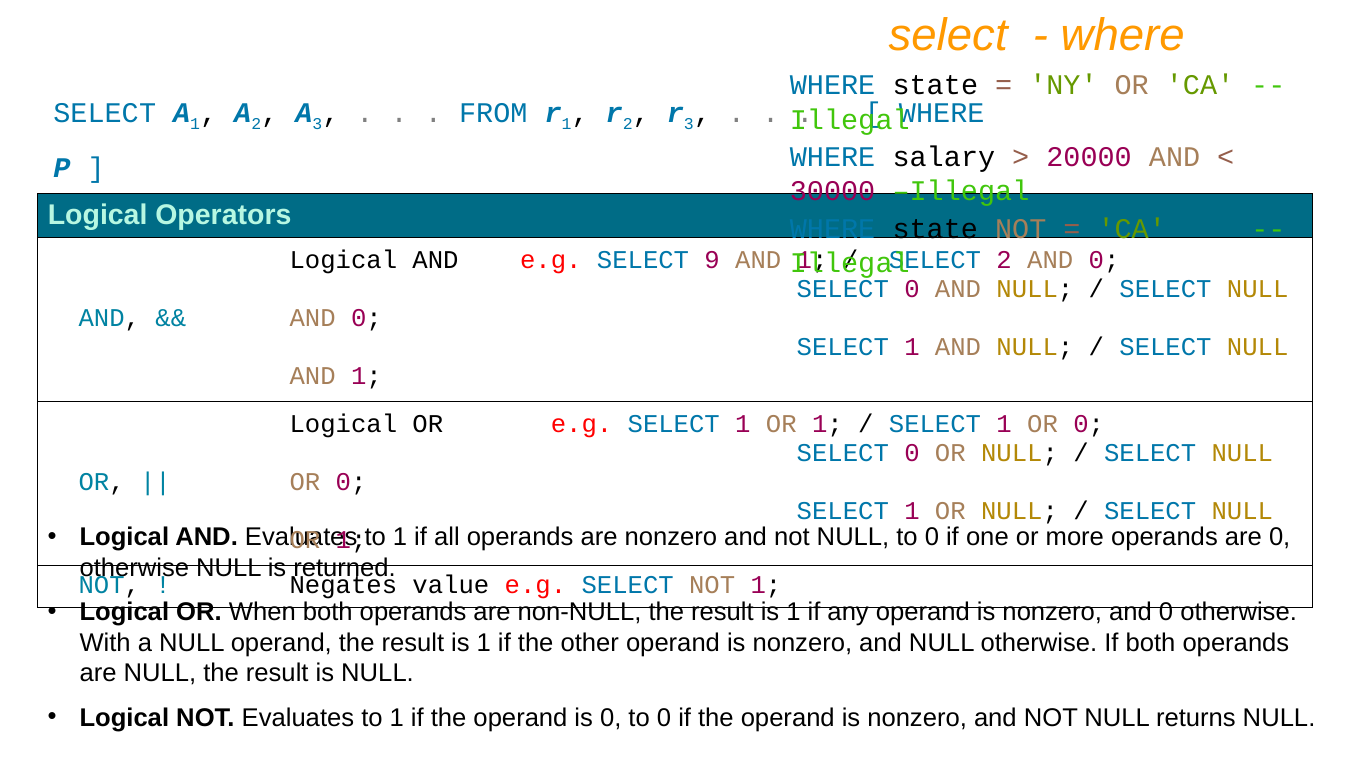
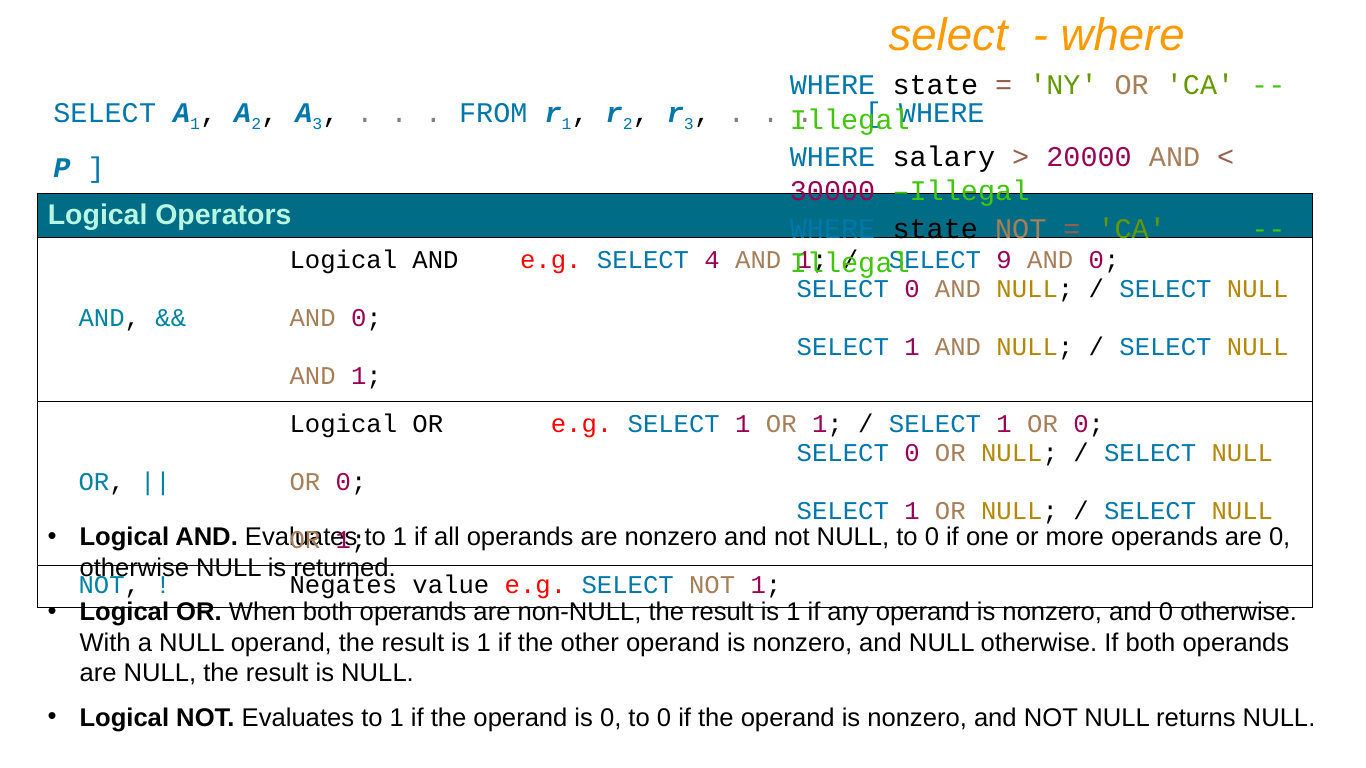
9: 9 -> 4 (712, 260)
SELECT 2: 2 -> 9 (1004, 260)
